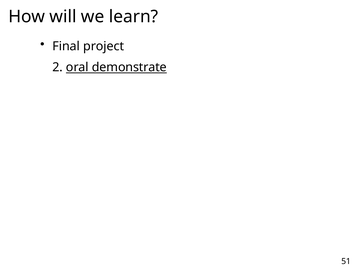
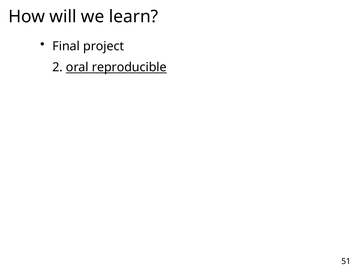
demonstrate: demonstrate -> reproducible (129, 67)
